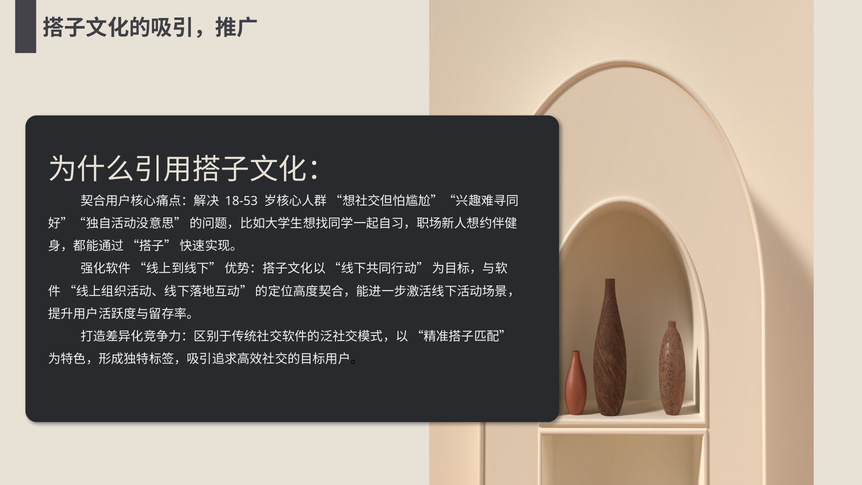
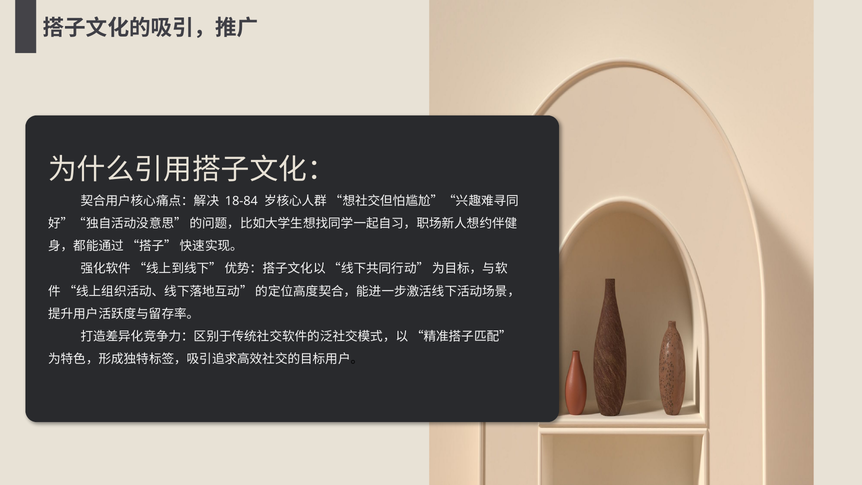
18-53: 18-53 -> 18-84 (241, 201)
